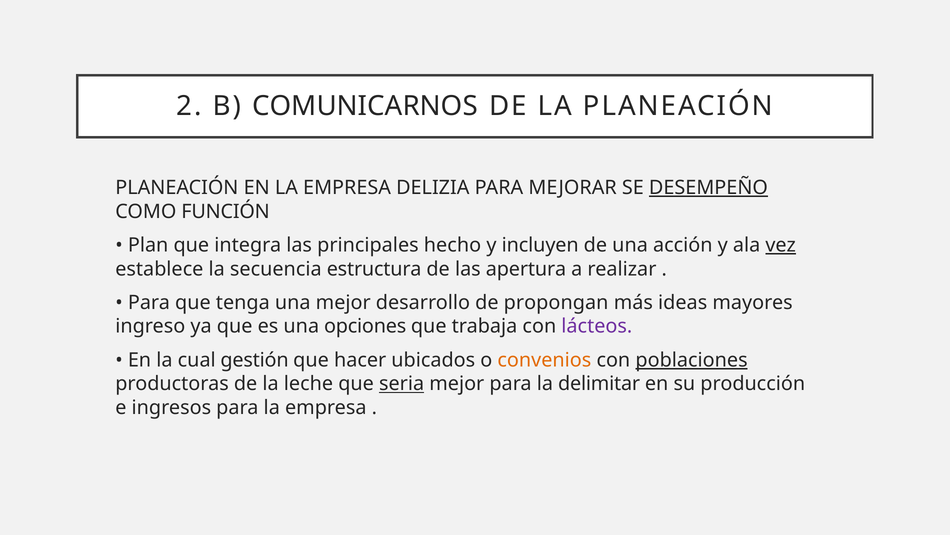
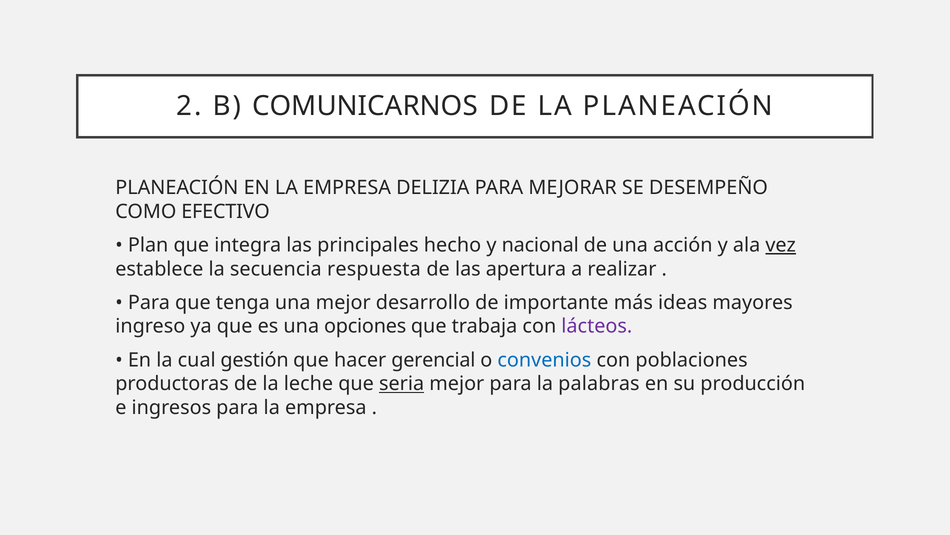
DESEMPEÑO underline: present -> none (708, 187)
FUNCIÓN: FUNCIÓN -> EFECTIVO (226, 211)
incluyen: incluyen -> nacional (540, 245)
estructura: estructura -> respuesta (374, 269)
propongan: propongan -> importante (556, 302)
ubicados: ubicados -> gerencial (433, 360)
convenios colour: orange -> blue (544, 360)
poblaciones underline: present -> none (692, 360)
delimitar: delimitar -> palabras (599, 383)
